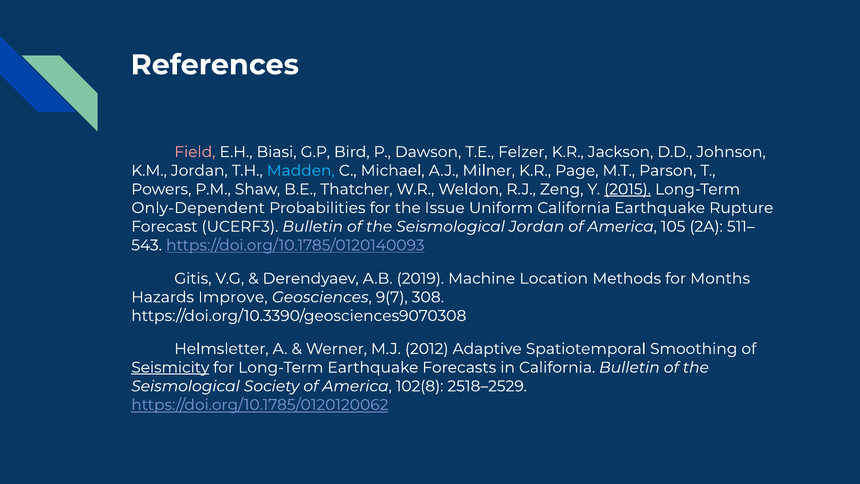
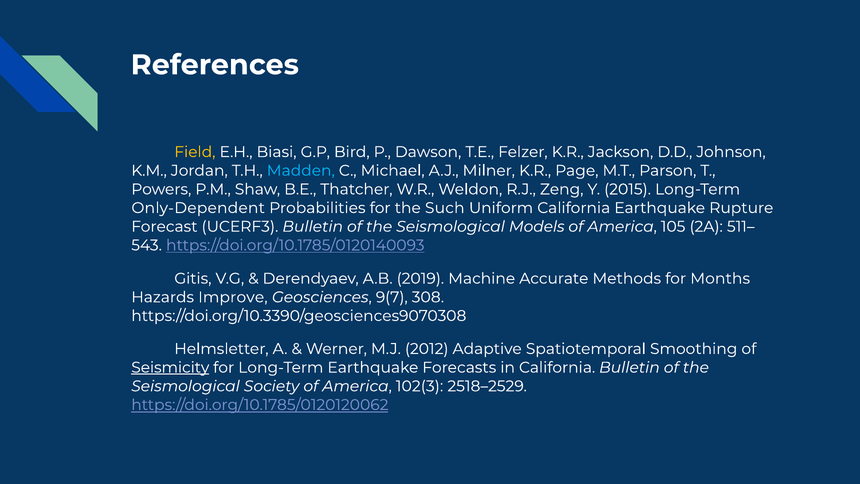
Field colour: pink -> yellow (195, 152)
2015 underline: present -> none (628, 189)
Issue: Issue -> Such (445, 208)
Seismological Jordan: Jordan -> Models (537, 226)
Location: Location -> Accurate (554, 278)
102(8: 102(8 -> 102(3 (420, 386)
